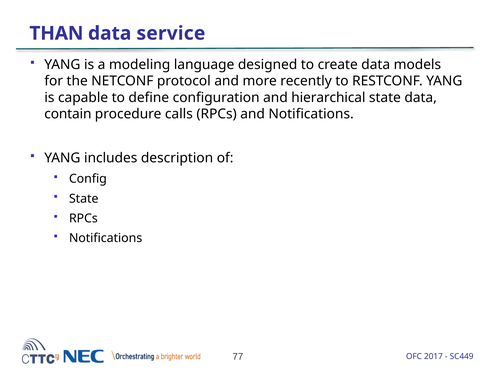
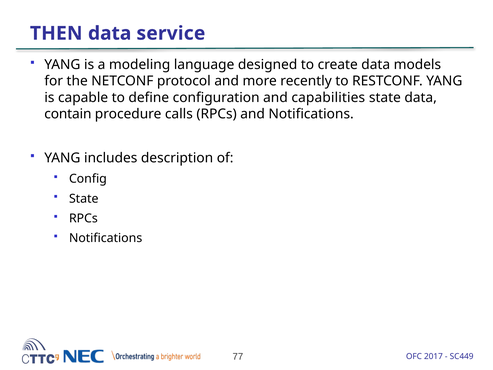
THAN: THAN -> THEN (56, 33)
hierarchical: hierarchical -> capabilities (328, 97)
